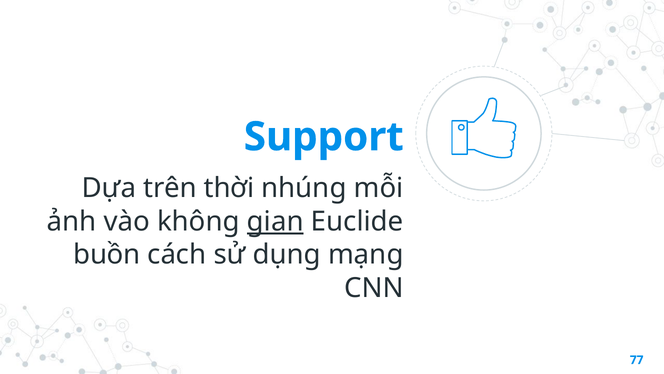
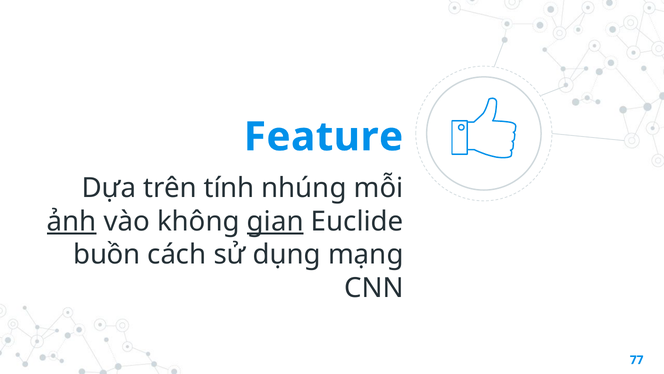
Support: Support -> Feature (323, 137)
thời: thời -> tính (229, 188)
ảnh underline: none -> present (72, 221)
